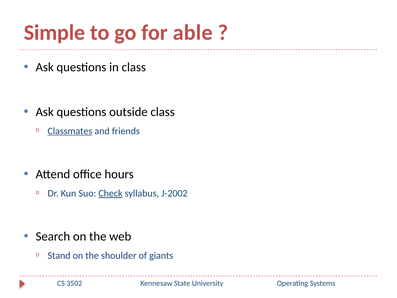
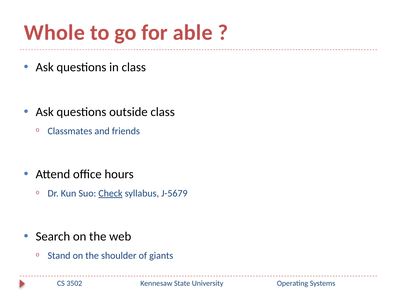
Simple: Simple -> Whole (54, 33)
Classmates underline: present -> none (70, 131)
J-2002: J-2002 -> J-5679 (174, 193)
